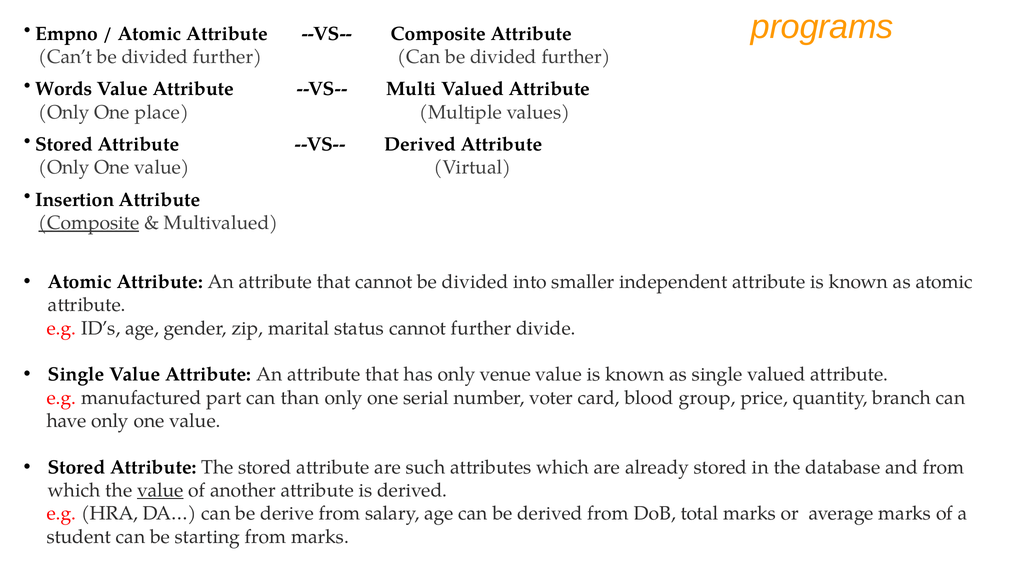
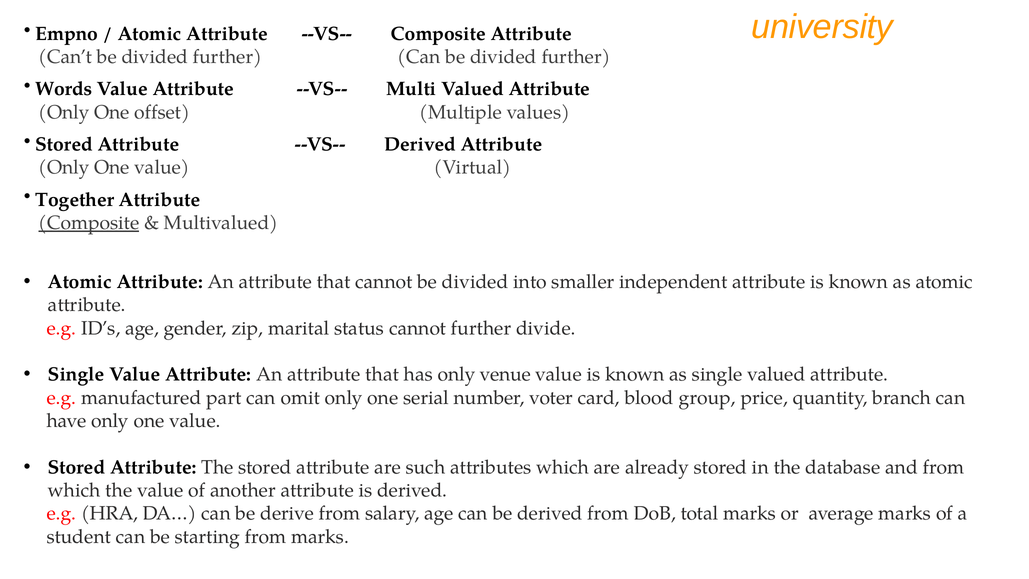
programs: programs -> university (822, 27)
place: place -> offset (162, 112)
Insertion: Insertion -> Together (75, 200)
than: than -> omit (300, 398)
value underline: present -> none (160, 490)
